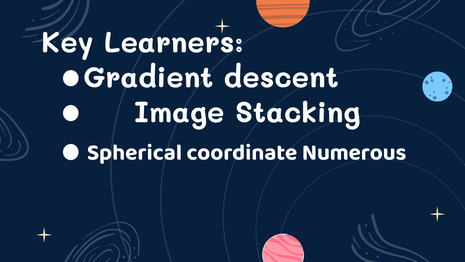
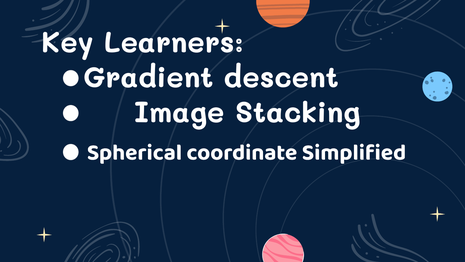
Numerous: Numerous -> Simplified (354, 152)
